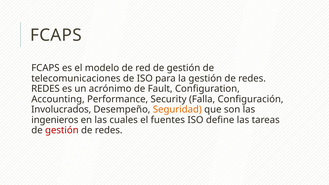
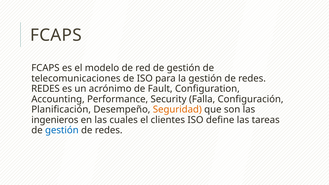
Involucrados: Involucrados -> Planificación (61, 110)
fuentes: fuentes -> clientes (168, 120)
gestión colour: red -> blue (62, 130)
